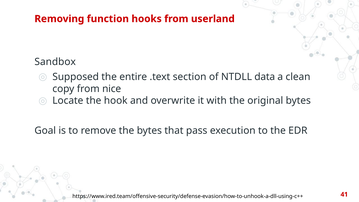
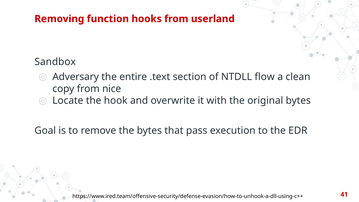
Supposed: Supposed -> Adversary (76, 77)
data: data -> flow (265, 77)
